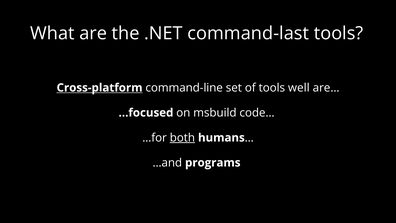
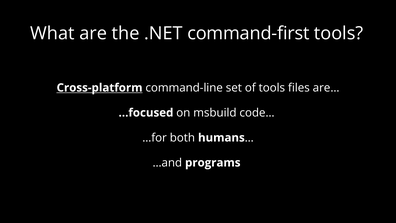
command-last: command-last -> command-first (248, 33)
well: well -> files (299, 88)
both underline: present -> none (182, 138)
